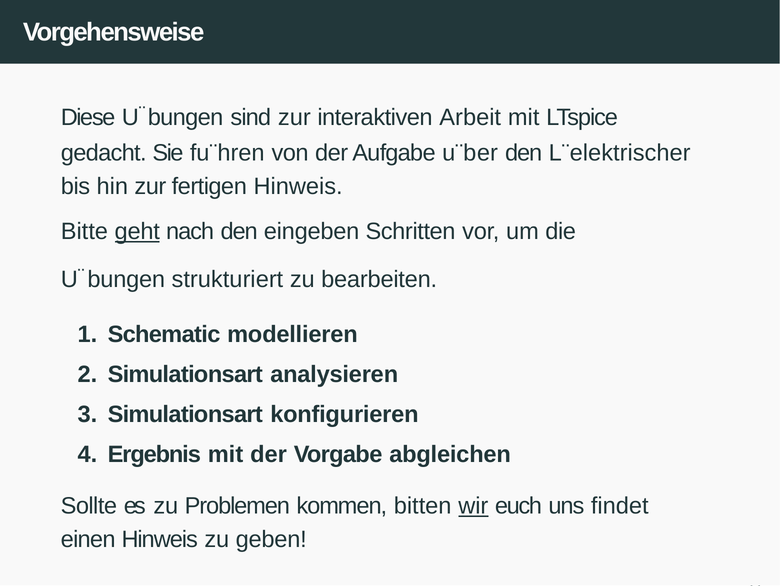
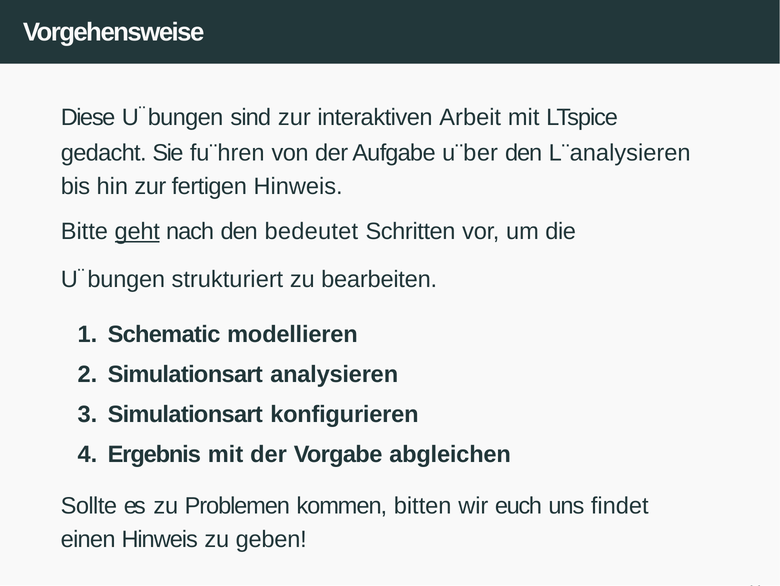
L¨elektrischer: L¨elektrischer -> L¨analysieren (620, 153)
eingeben: eingeben -> bedeutet (311, 231)
wir underline: present -> none (473, 506)
